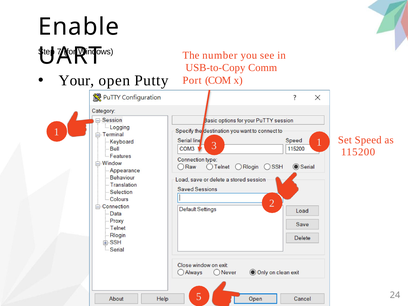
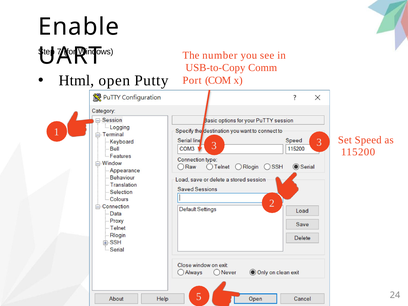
Your: Your -> Html (76, 81)
1: 1 -> 3 (319, 142)
